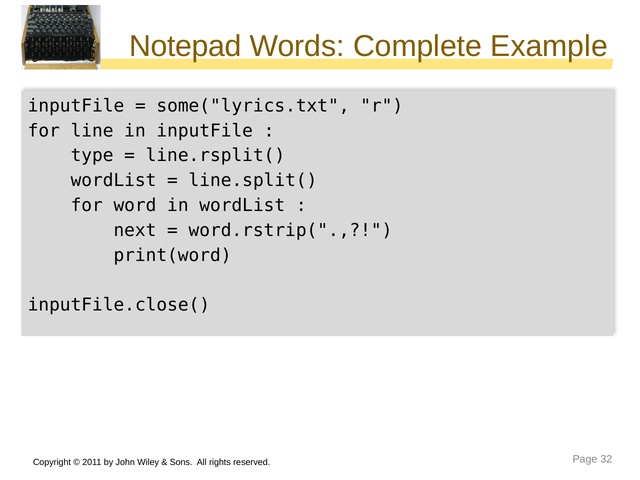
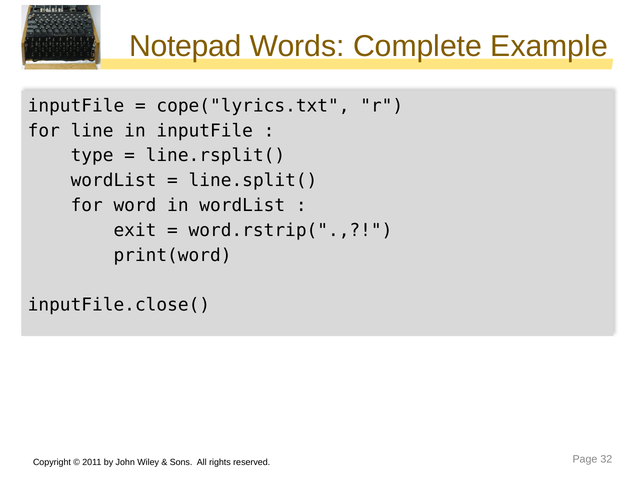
some("lyrics.txt: some("lyrics.txt -> cope("lyrics.txt (253, 106)
next: next -> exit (135, 230)
